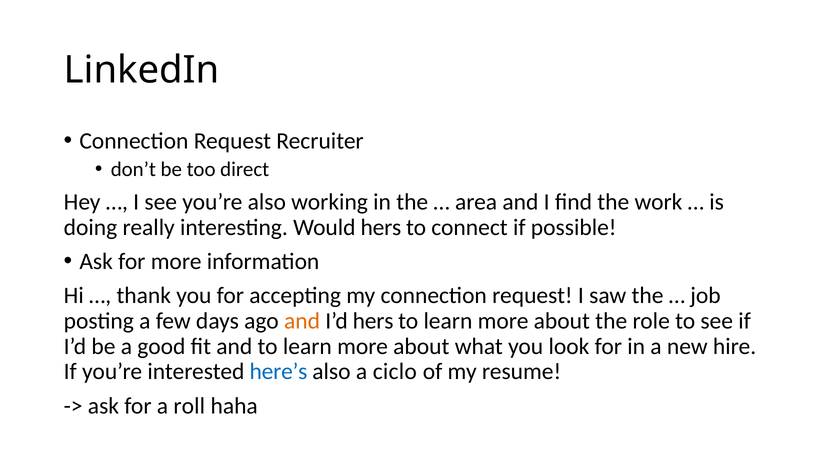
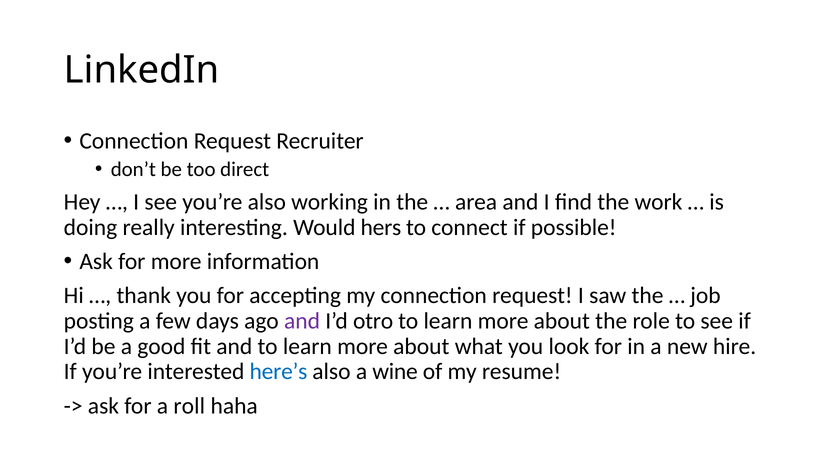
and colour: orange -> purple (302, 321)
I’d hers: hers -> otro (373, 321)
ciclo: ciclo -> wine (395, 372)
